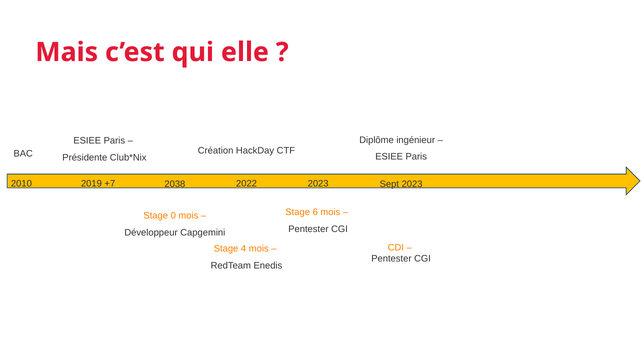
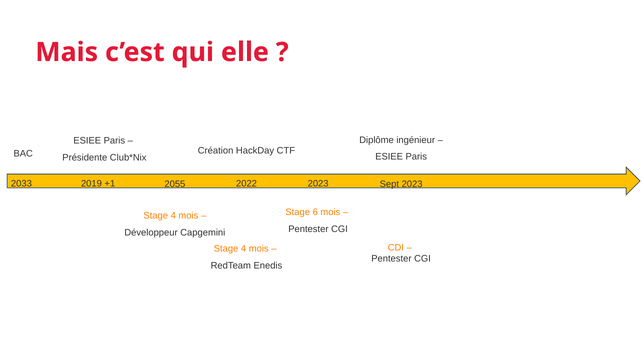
+7: +7 -> +1 (110, 184)
2010: 2010 -> 2033 (21, 184)
2038: 2038 -> 2055 (175, 184)
0: 0 -> 4 (173, 216)
